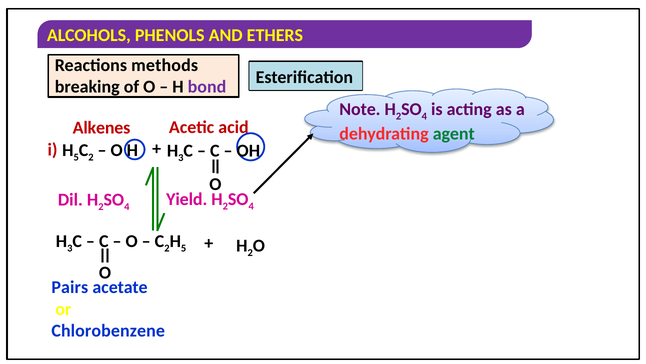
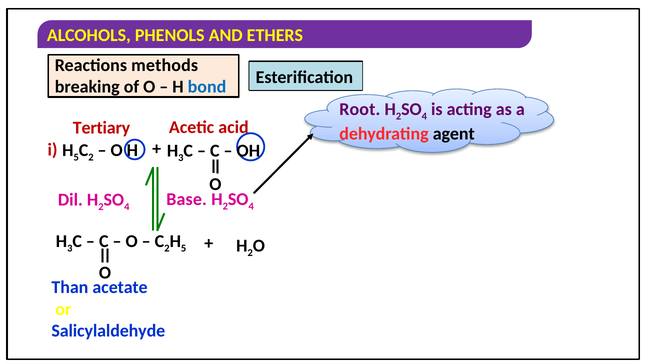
bond colour: purple -> blue (207, 87)
Note: Note -> Root (360, 109)
Alkenes: Alkenes -> Tertiary (102, 127)
agent colour: green -> black (454, 134)
Yield: Yield -> Base (187, 199)
Pairs: Pairs -> Than (70, 287)
Chlorobenzene: Chlorobenzene -> Salicylaldehyde (108, 330)
